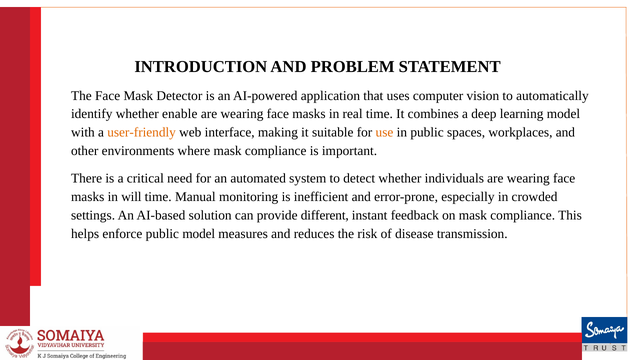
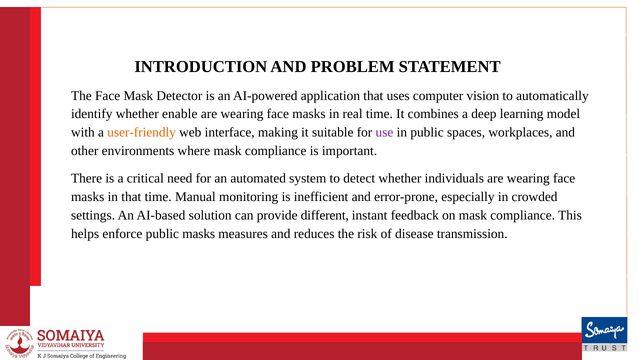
use colour: orange -> purple (384, 132)
in will: will -> that (131, 197)
public model: model -> masks (199, 233)
